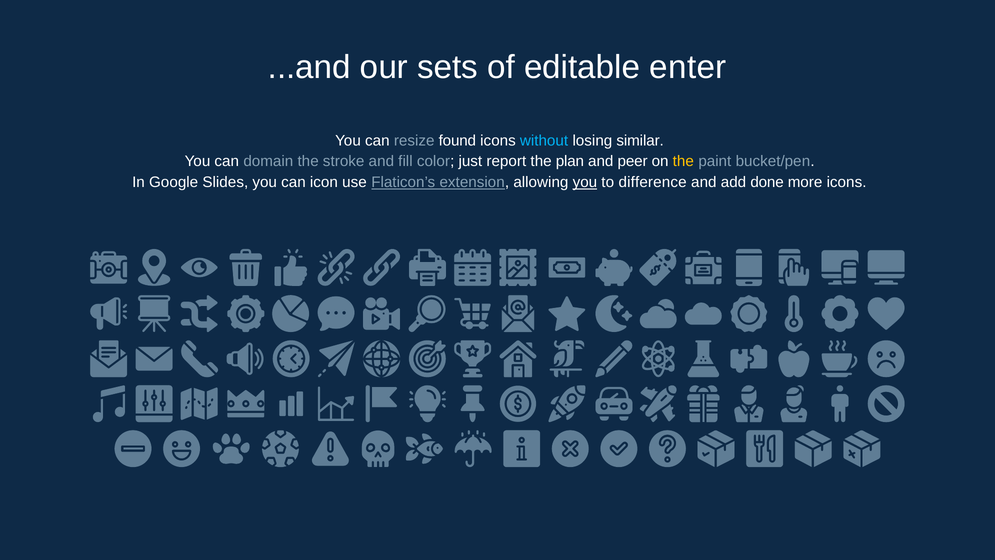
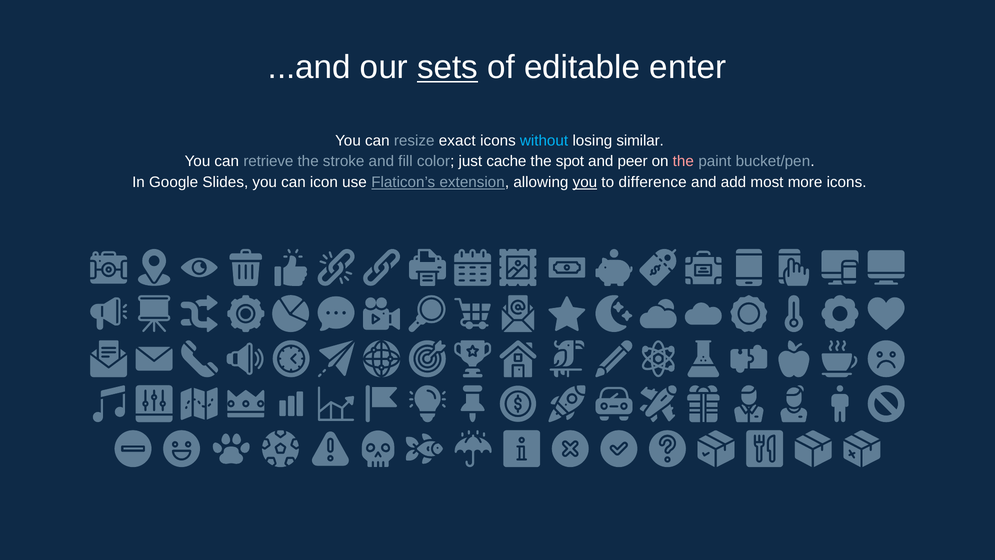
sets underline: none -> present (448, 67)
found: found -> exact (457, 140)
domain: domain -> retrieve (268, 161)
report: report -> cache (506, 161)
plan: plan -> spot (570, 161)
the colour: yellow -> pink (683, 161)
done: done -> most (767, 182)
